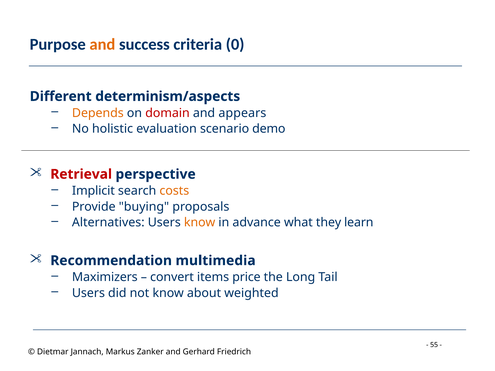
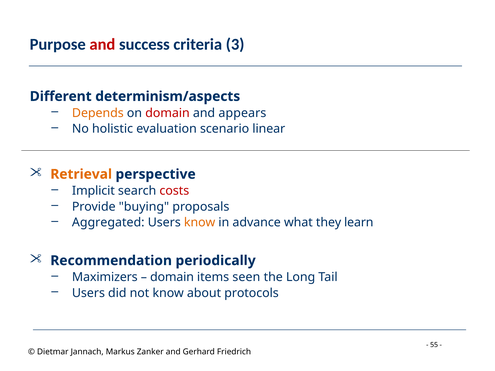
and colour: orange -> red (102, 44)
0: 0 -> 3 (235, 44)
demo: demo -> linear (269, 129)
Retrieval colour: red -> orange (81, 174)
costs colour: orange -> red (174, 191)
Alternatives: Alternatives -> Aggregated (108, 223)
multimedia: multimedia -> periodically (216, 261)
convert: convert -> domain (172, 277)
price: price -> seen (246, 277)
weighted: weighted -> protocols (252, 293)
